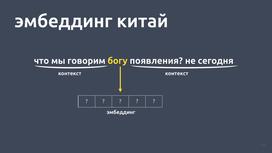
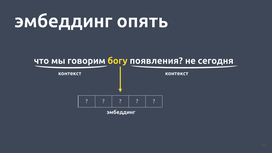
китай: китай -> опять (142, 21)
